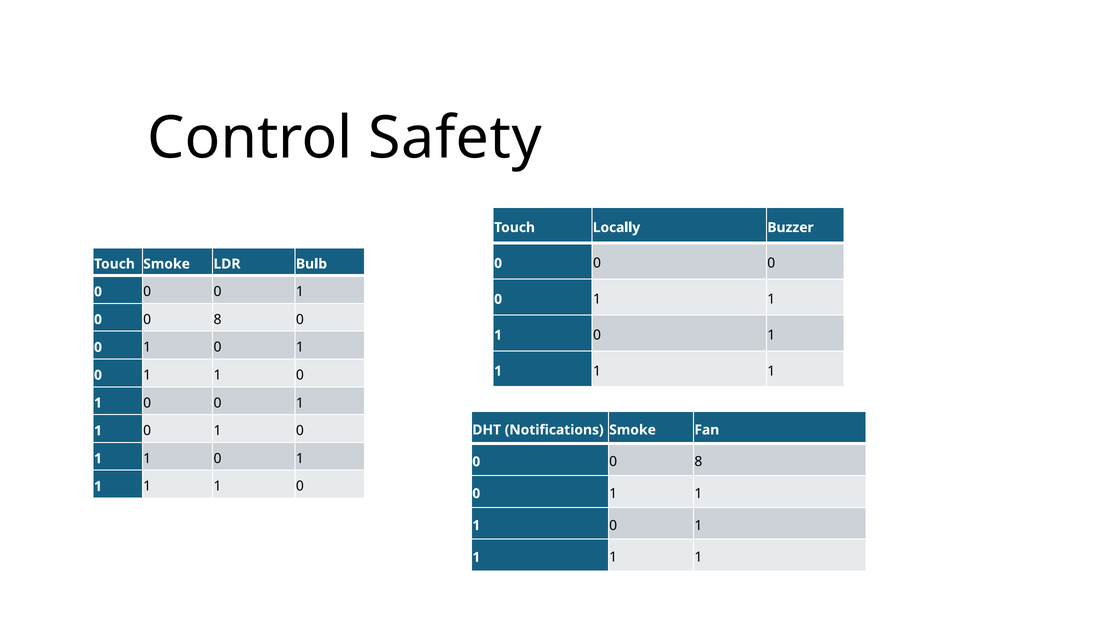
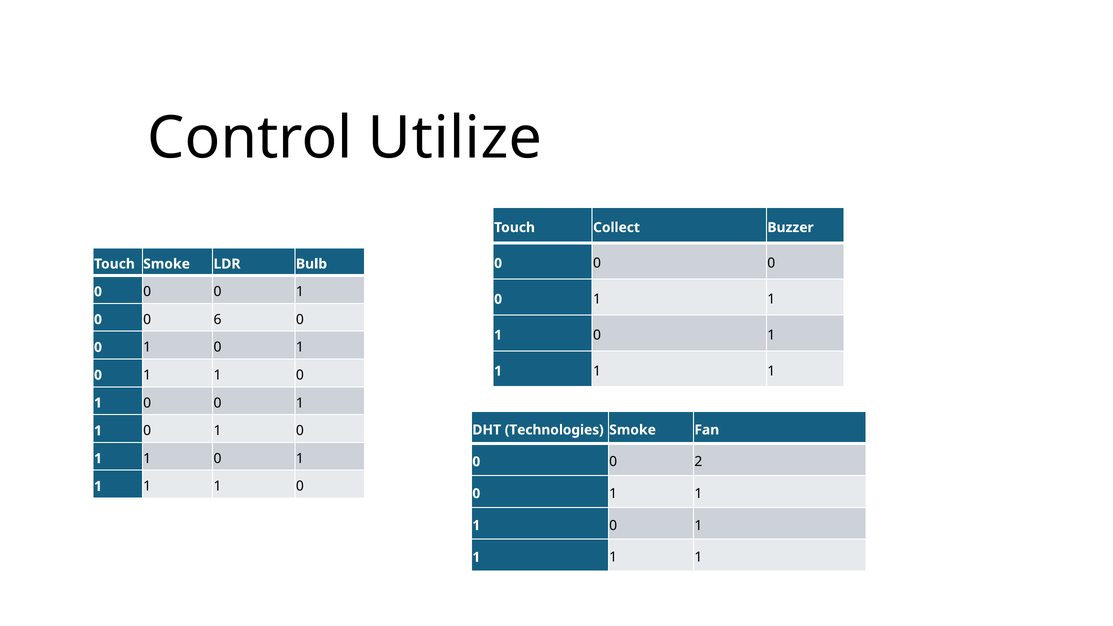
Safety: Safety -> Utilize (455, 138)
Locally: Locally -> Collect (616, 228)
8: 8 -> 6 (217, 320)
Notifications: Notifications -> Technologies (554, 430)
8: 8 -> 2 (698, 462)
